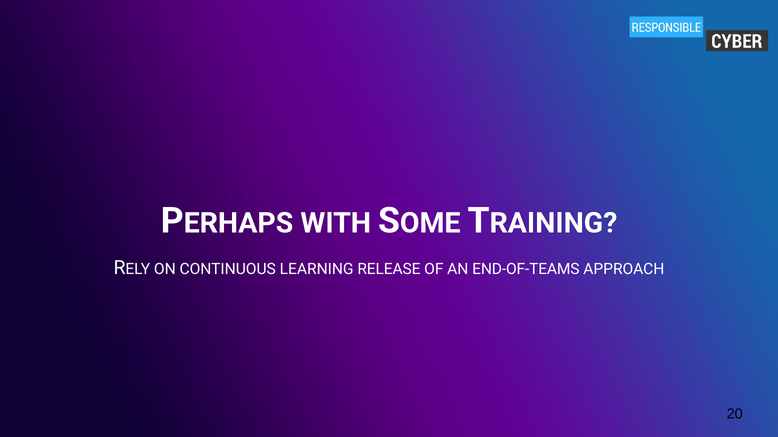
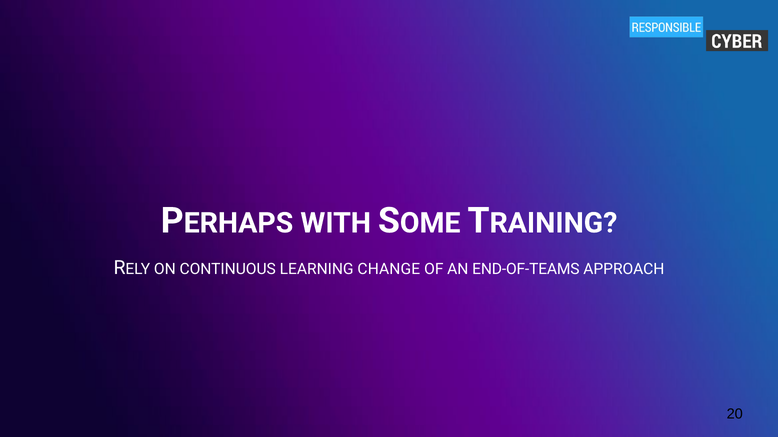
RELEASE: RELEASE -> CHANGE (389, 270)
